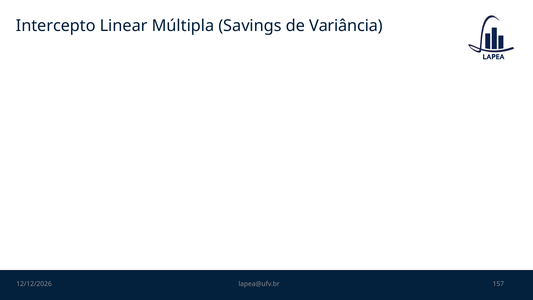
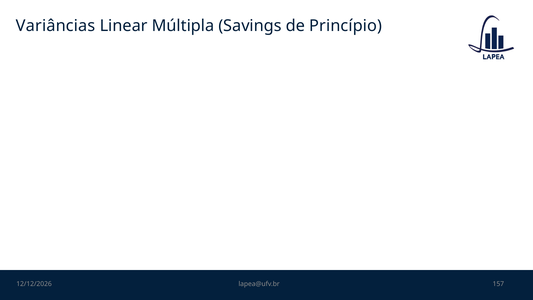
Intercepto: Intercepto -> Variâncias (56, 26)
Variância: Variância -> Princípio (346, 26)
